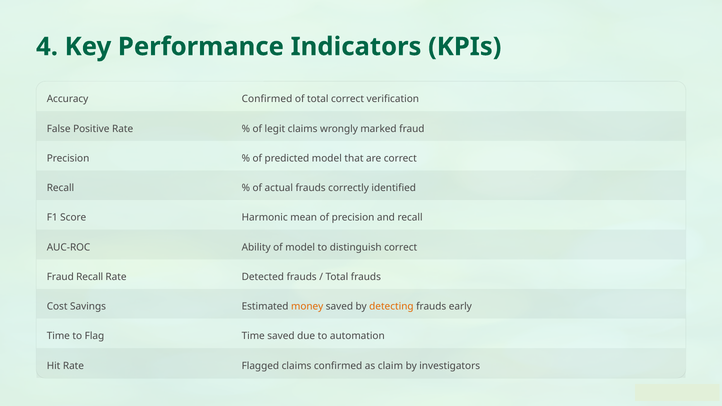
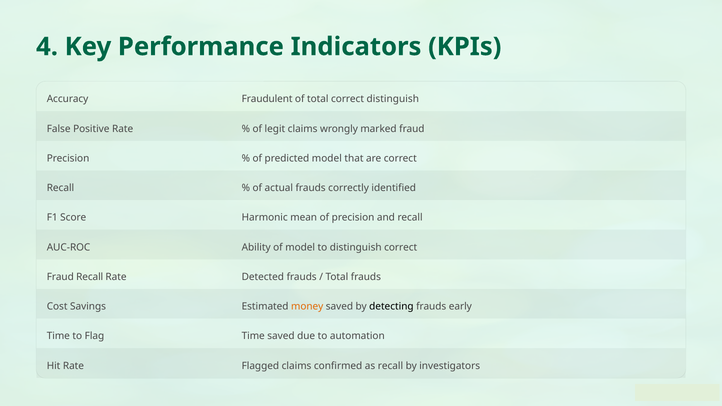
Accuracy Confirmed: Confirmed -> Fraudulent (267, 99)
correct verification: verification -> distinguish (393, 99)
detecting colour: orange -> black (391, 307)
as claim: claim -> recall (390, 366)
